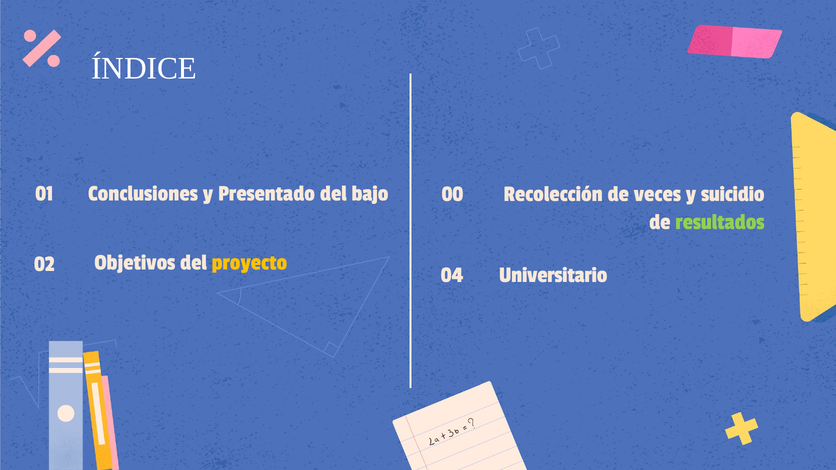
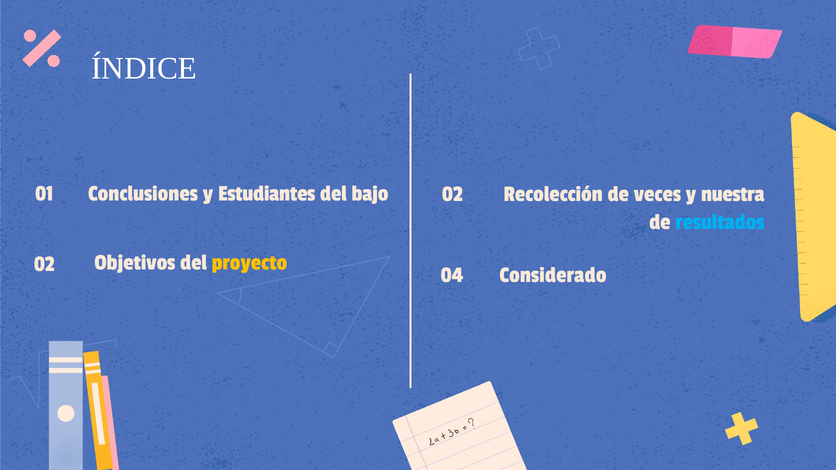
Presentado: Presentado -> Estudiantes (267, 193)
01 00: 00 -> 02 (452, 194)
suicidio: suicidio -> nuestra (733, 194)
resultados colour: light green -> light blue (720, 222)
Universitario: Universitario -> Considerado (553, 275)
